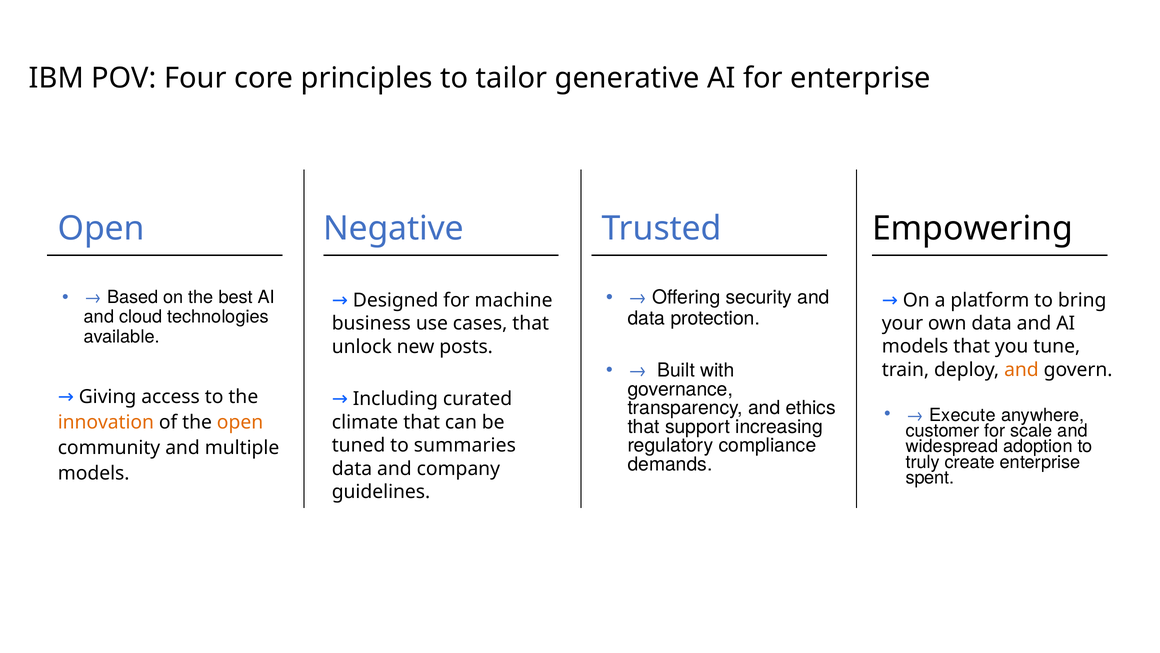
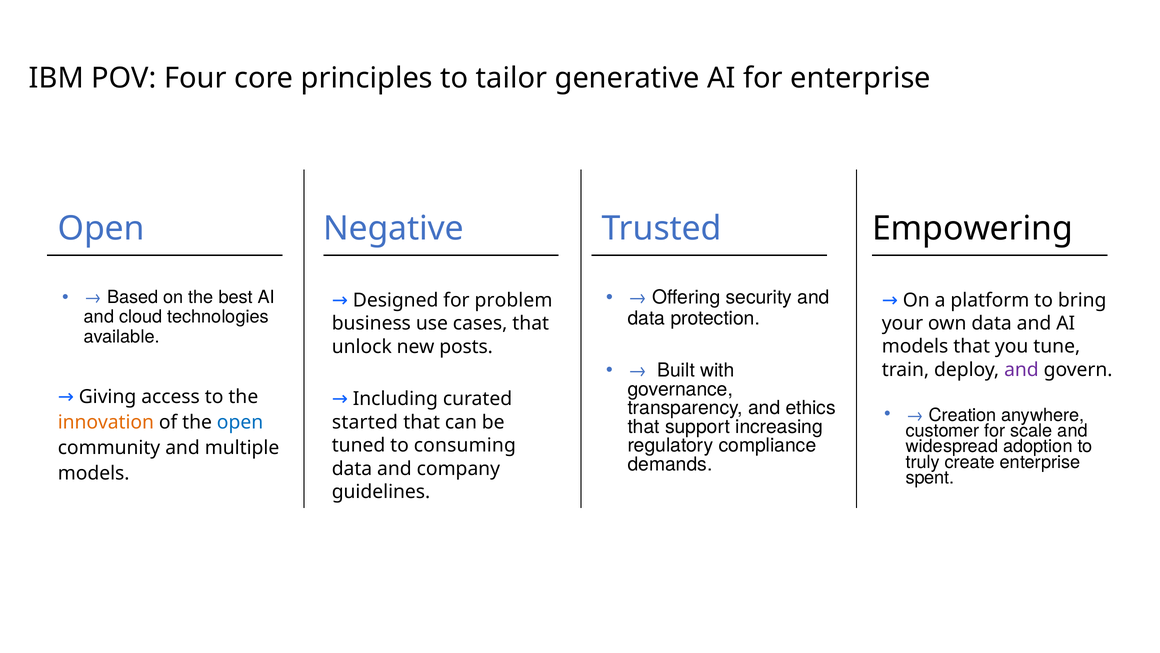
machine: machine -> problem (514, 300)
and colour: orange -> purple (1021, 370)
Execute: Execute -> Creation (963, 415)
climate: climate -> started (365, 422)
open colour: orange -> blue (240, 422)
summaries: summaries -> consuming (465, 445)
